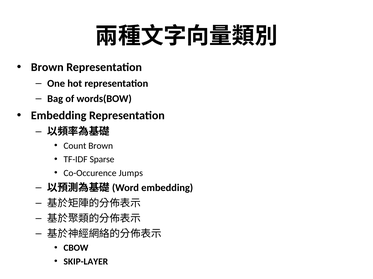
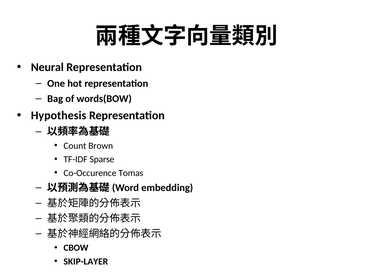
Brown: Brown -> Neural (47, 67)
Embedding: Embedding -> Hypothesis (59, 116)
Jumps: Jumps -> Tomas (131, 173)
